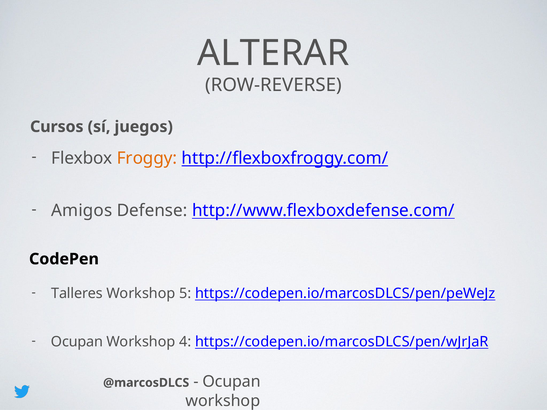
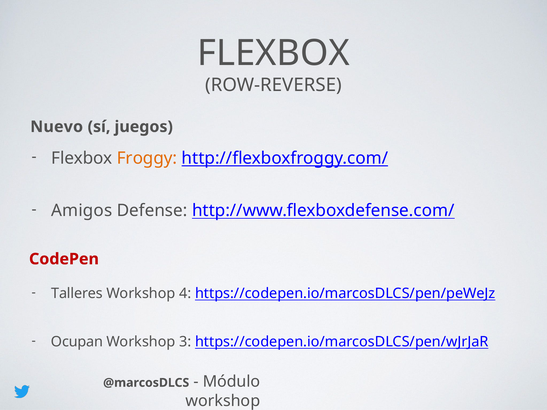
ALTERAR: ALTERAR -> FLEXBOX (273, 53)
Cursos: Cursos -> Nuevo (57, 127)
CodePen colour: black -> red (64, 259)
5: 5 -> 4 (185, 294)
4: 4 -> 3 (185, 342)
Ocupan: Ocupan -> Módulo (232, 382)
